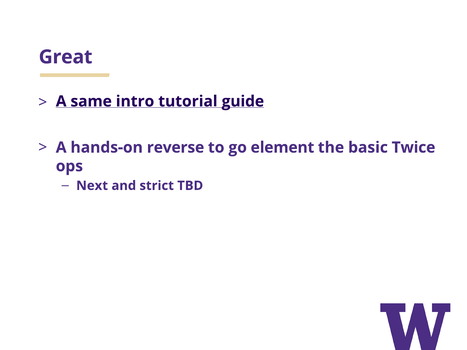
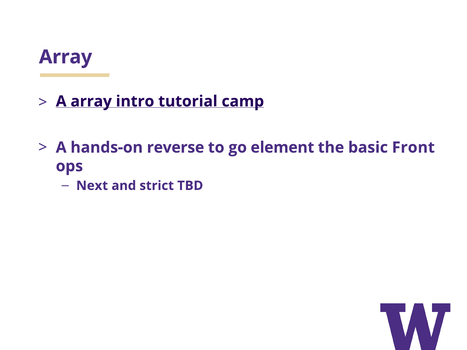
Great: Great -> Array (66, 57)
A same: same -> array (91, 101)
guide: guide -> camp (243, 101)
Twice: Twice -> Front (413, 148)
